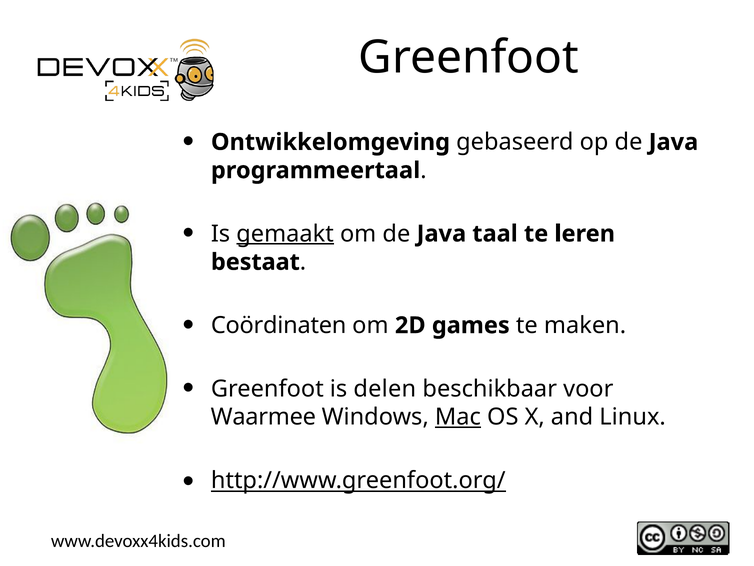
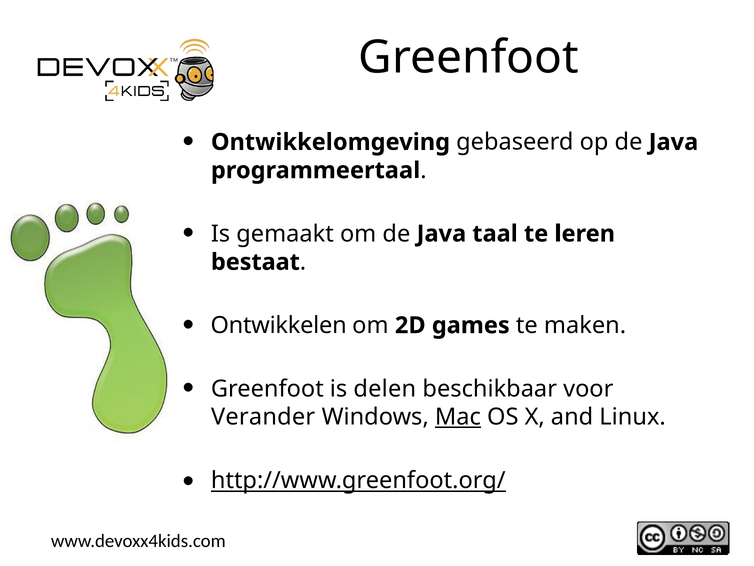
gemaakt underline: present -> none (285, 234)
Coördinaten: Coördinaten -> Ontwikkelen (279, 325)
Waarmee: Waarmee -> Verander (263, 417)
